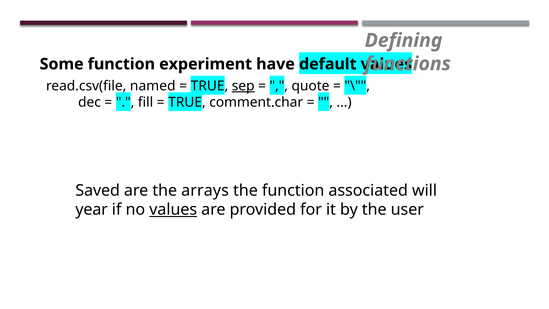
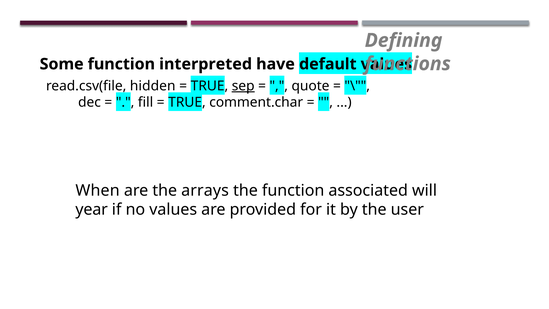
experiment: experiment -> interpreted (206, 64)
named: named -> hidden (153, 86)
Saved: Saved -> When (98, 190)
values underline: present -> none (173, 209)
